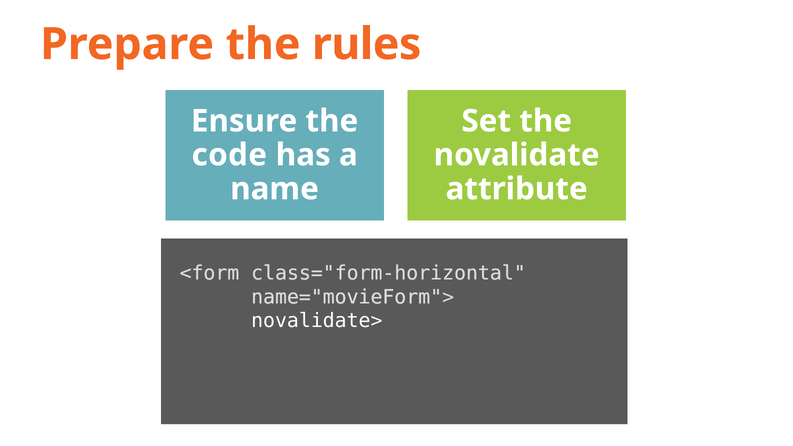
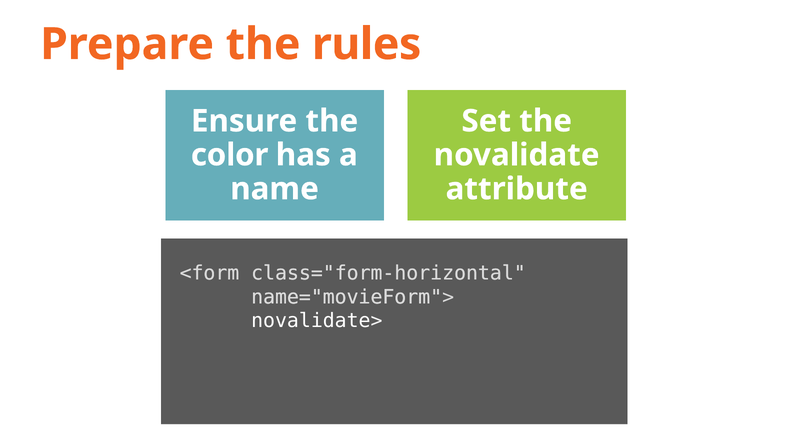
code: code -> color (230, 155)
